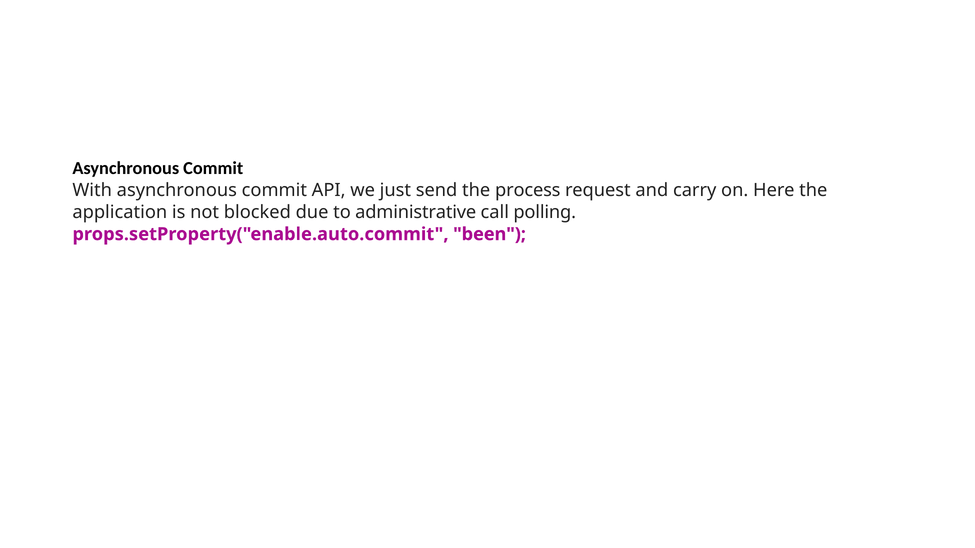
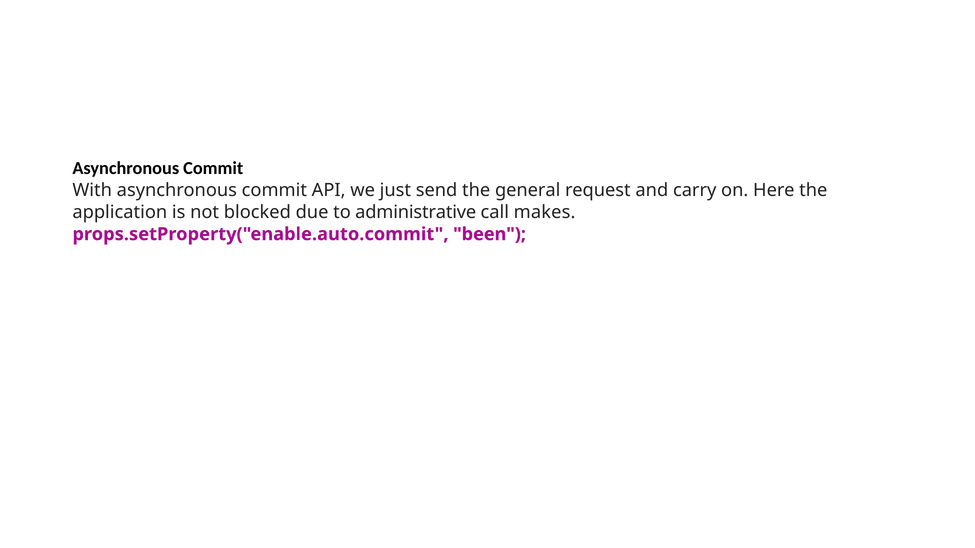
process: process -> general (528, 190)
polling: polling -> makes (545, 212)
